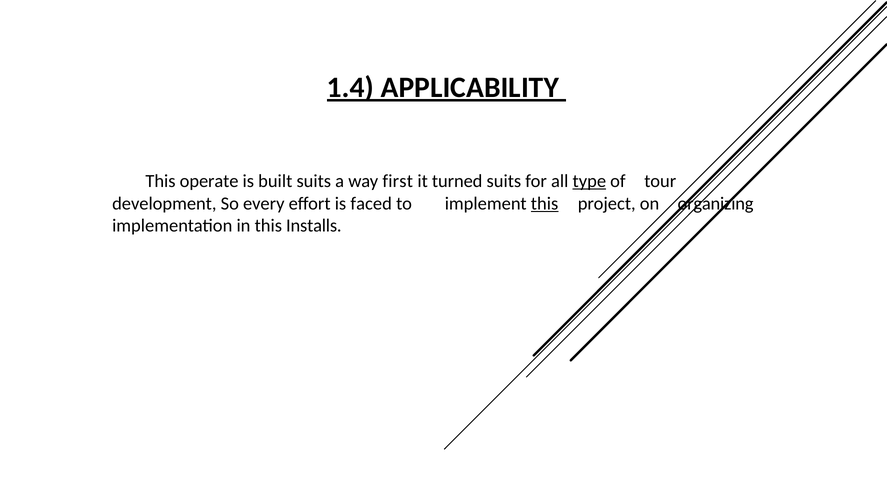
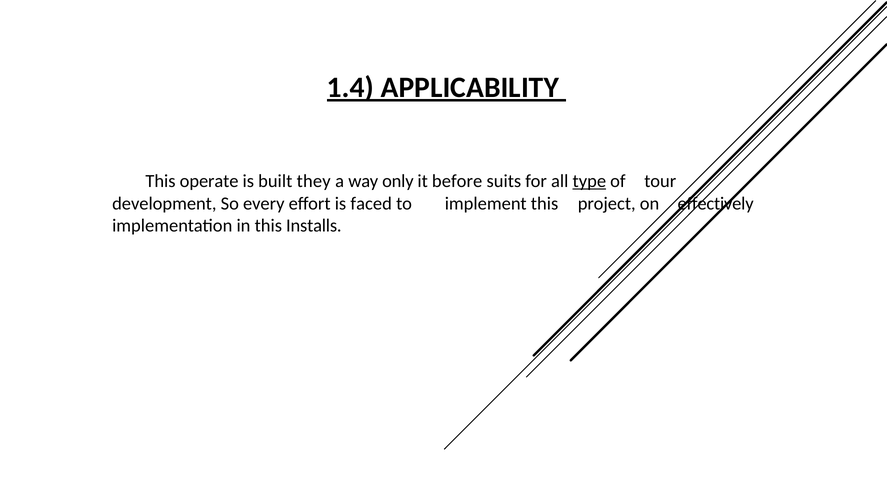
built suits: suits -> they (314, 181)
first: first -> only (398, 181)
turned: turned -> before (457, 181)
this underline: present -> none (545, 204)
organizing: organizing -> effectively (716, 204)
